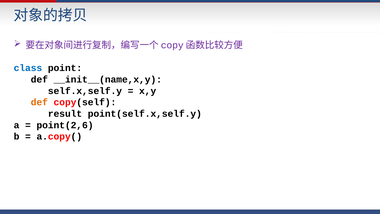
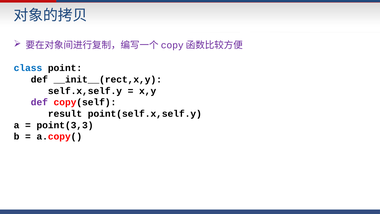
__init__(name,x,y: __init__(name,x,y -> __init__(rect,x,y (108, 79)
def colour: orange -> purple (39, 102)
point(2,6: point(2,6 -> point(3,3 (65, 125)
